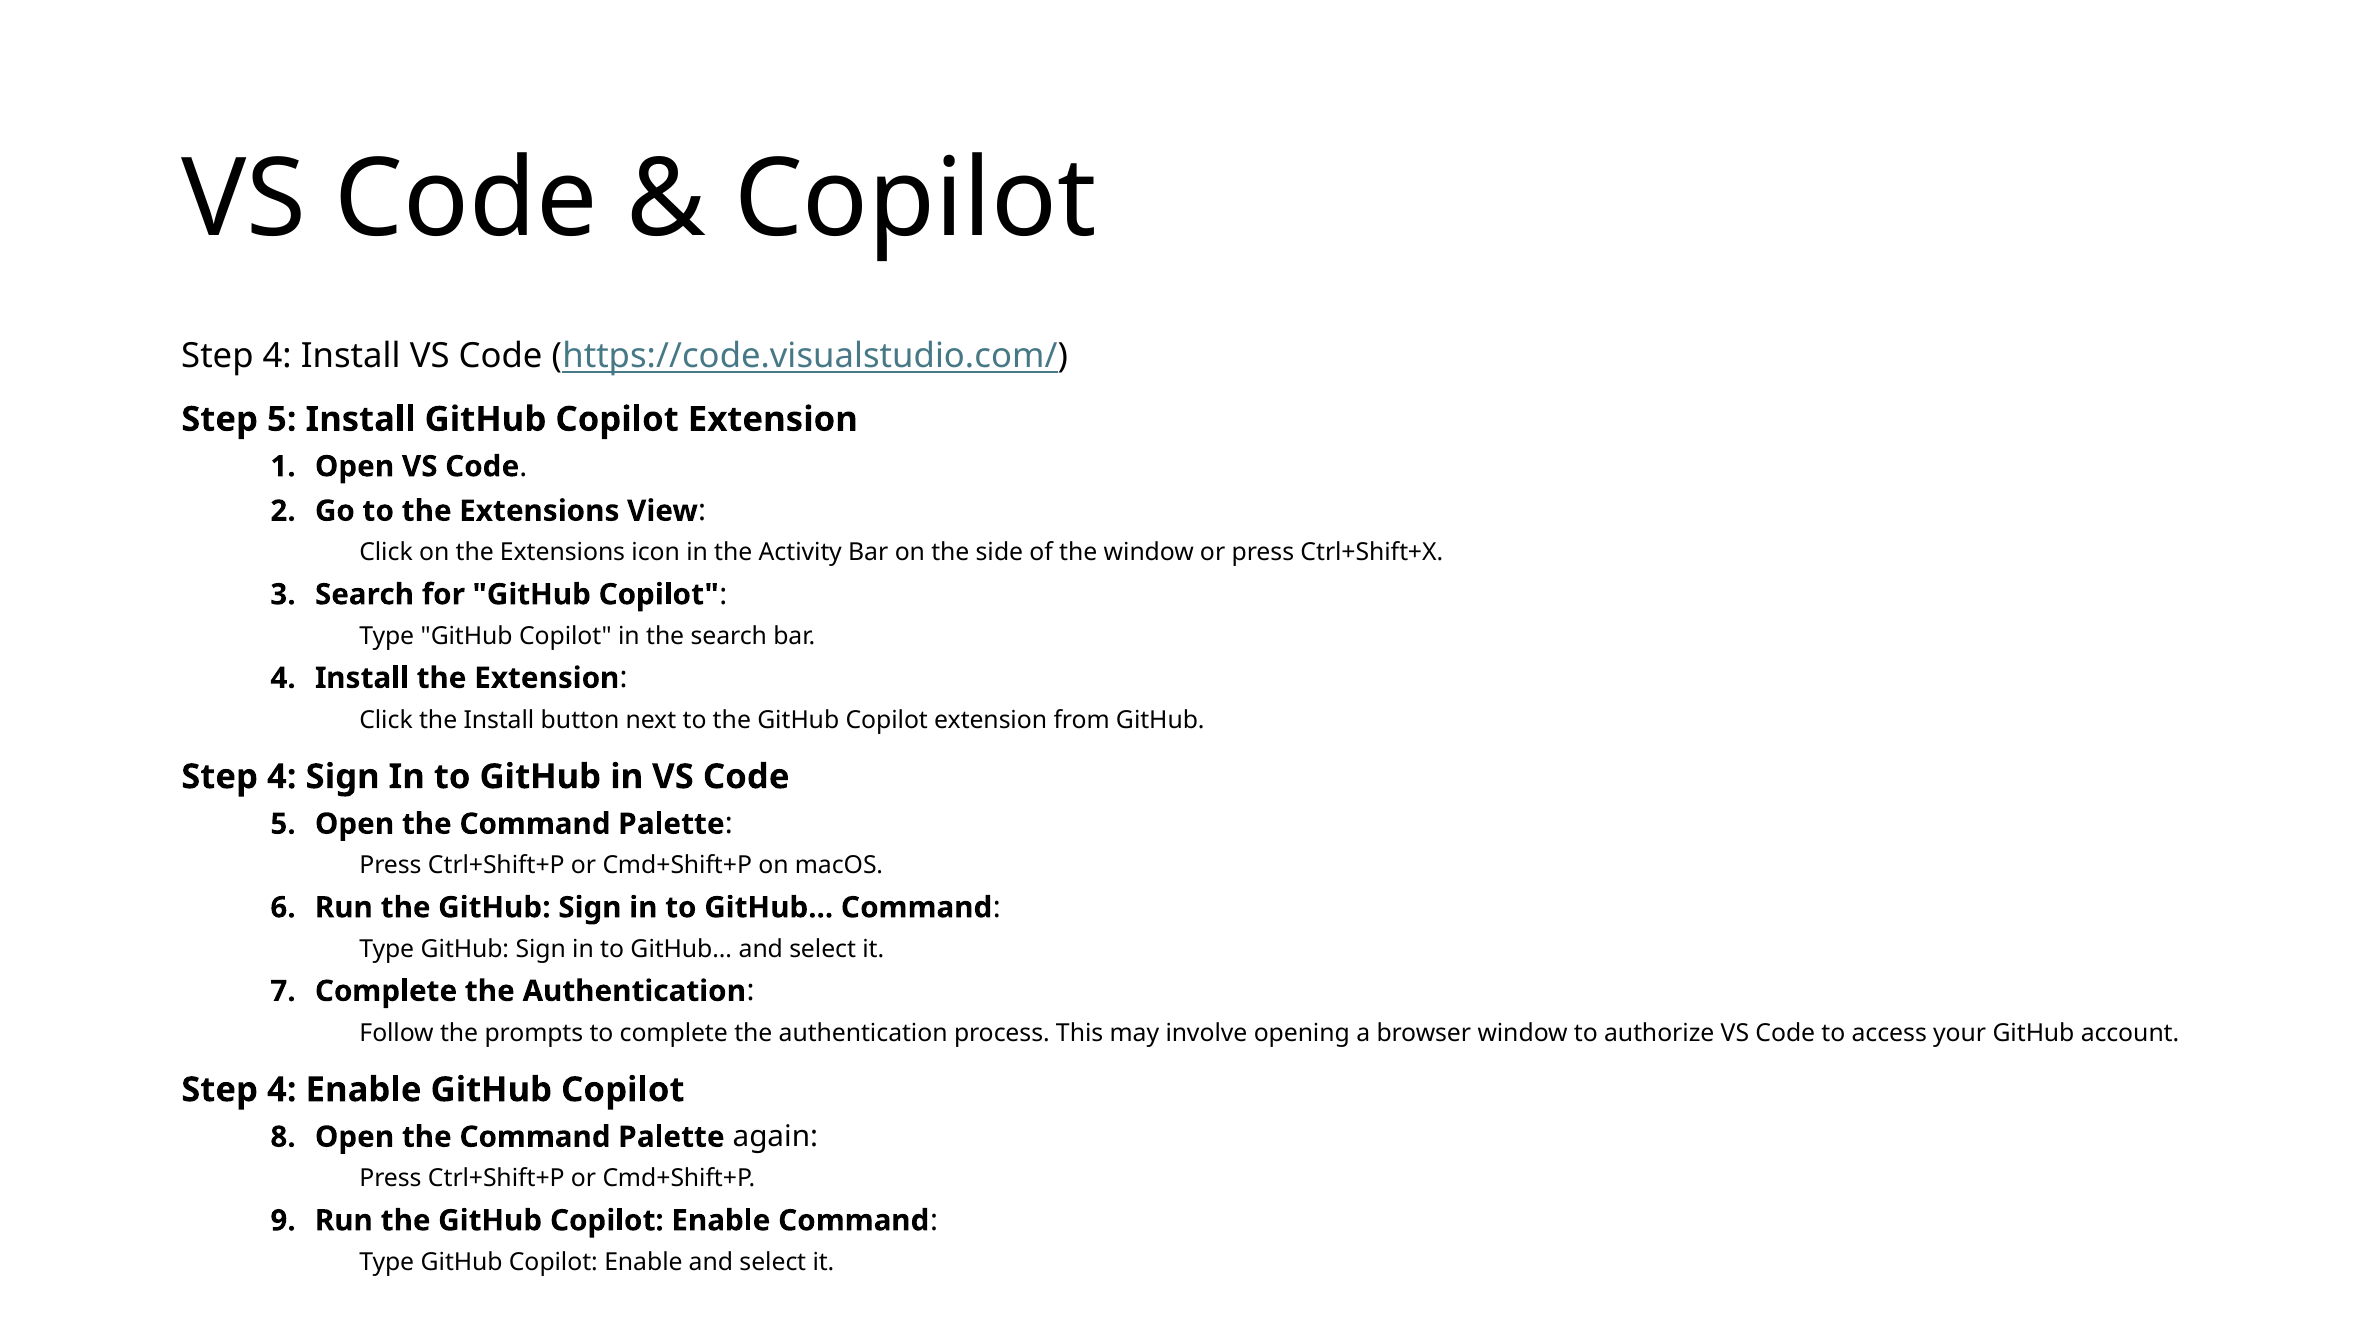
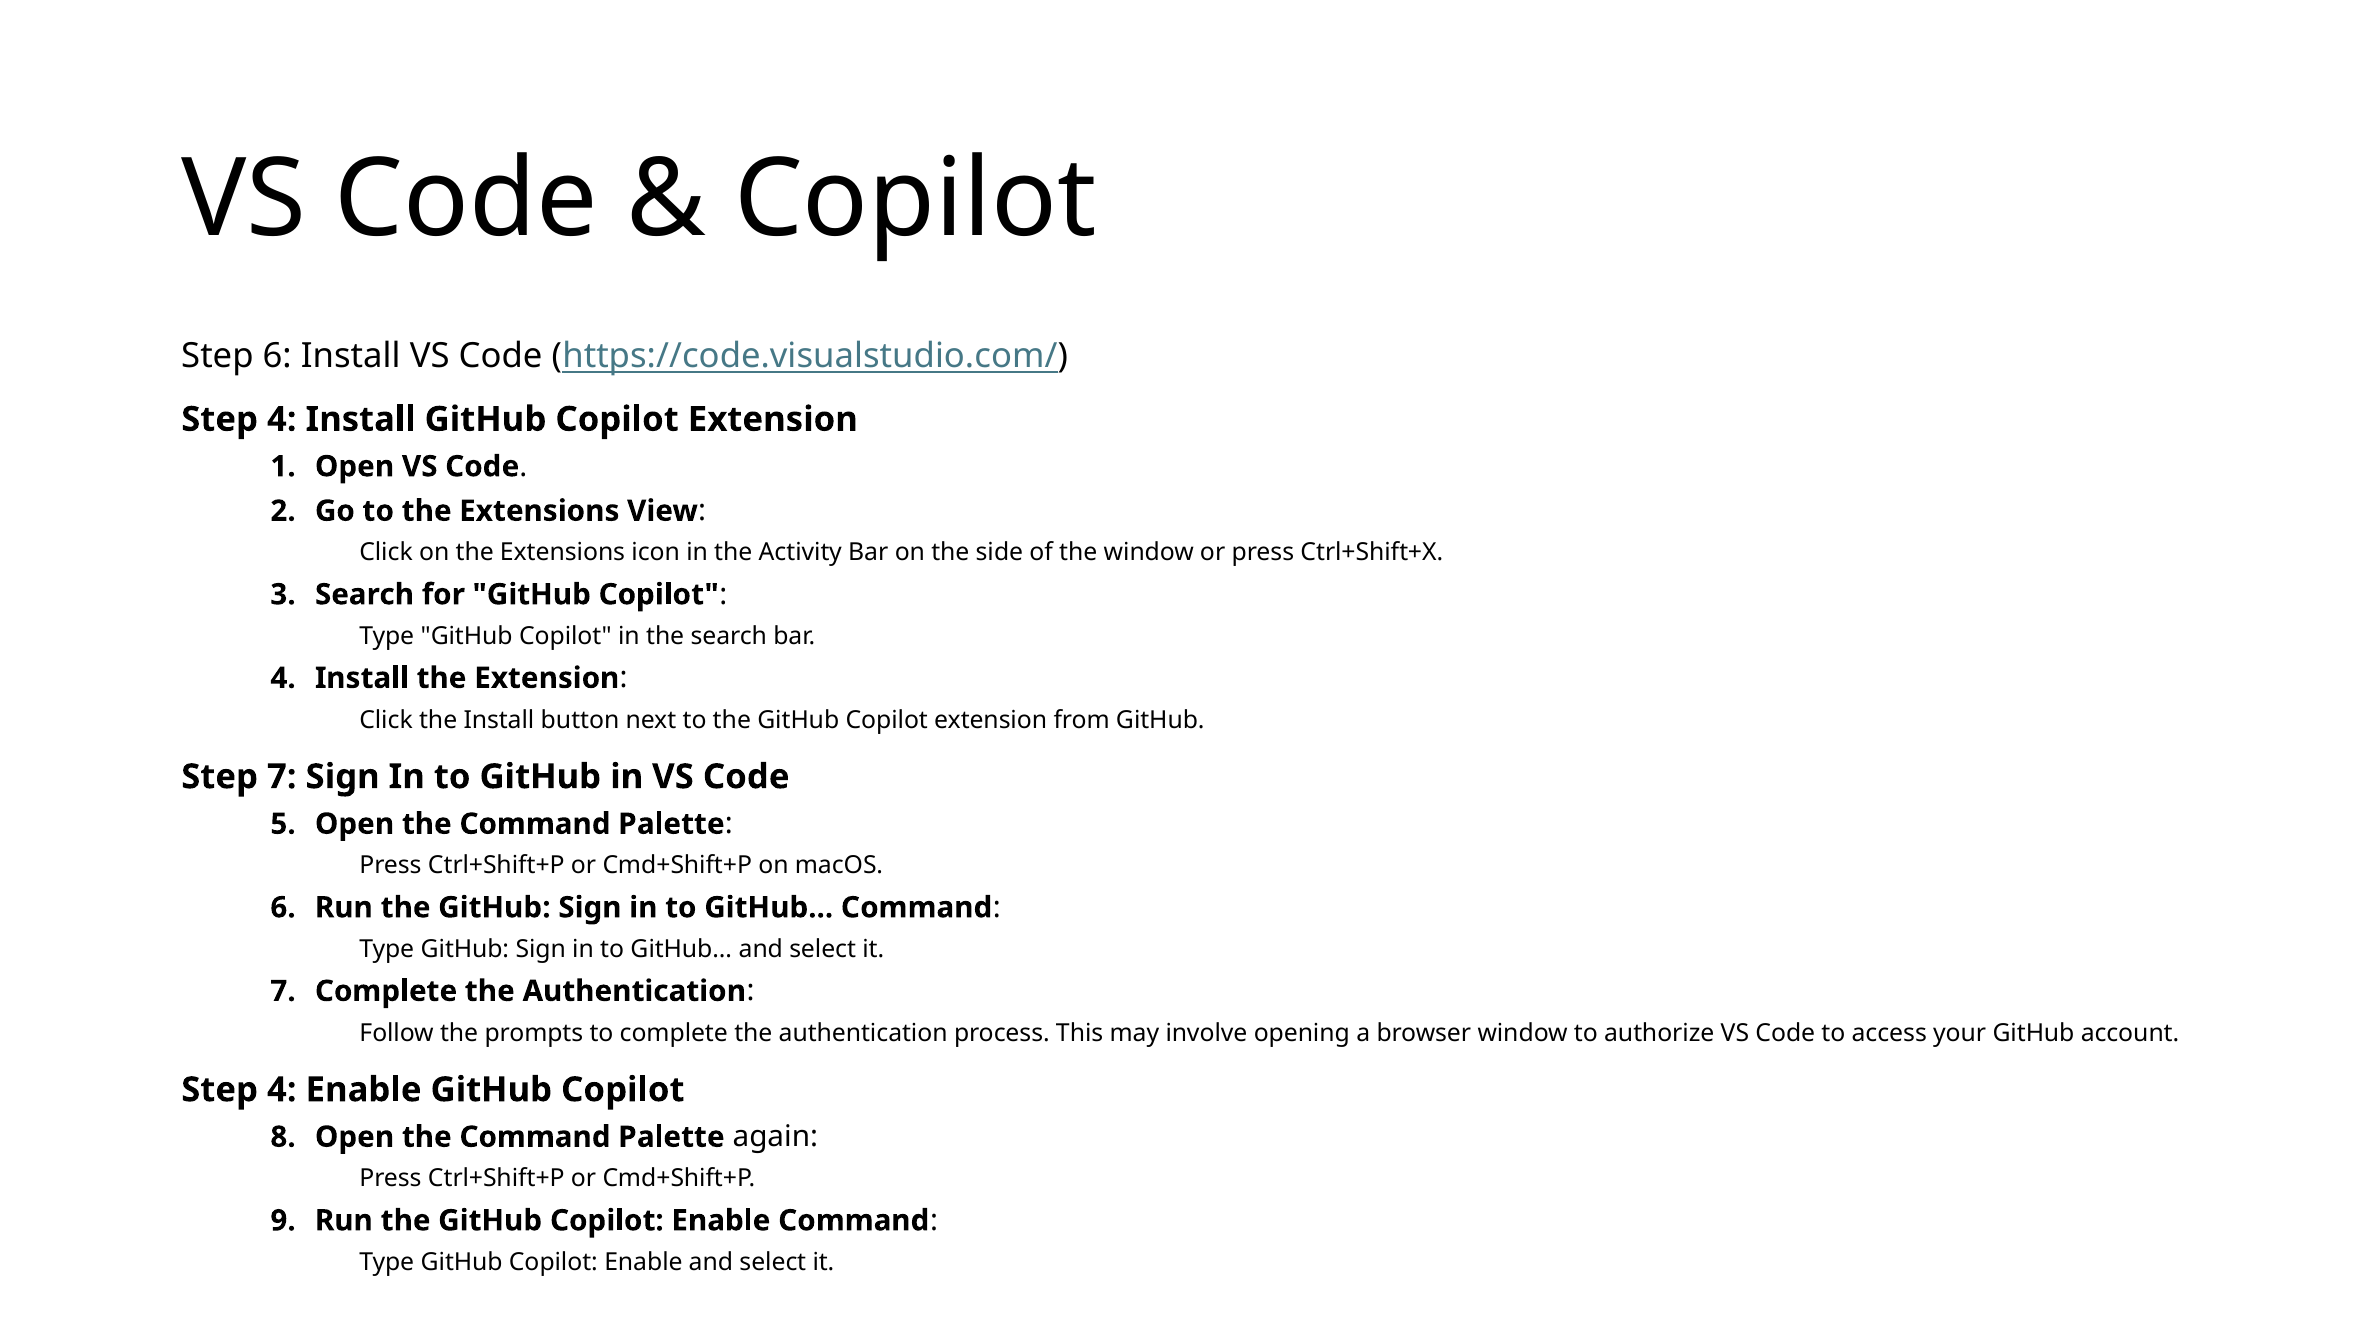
4: 4 -> 6 (277, 356)
5: 5 -> 4 (282, 419)
4: 4 -> 7 (282, 777)
